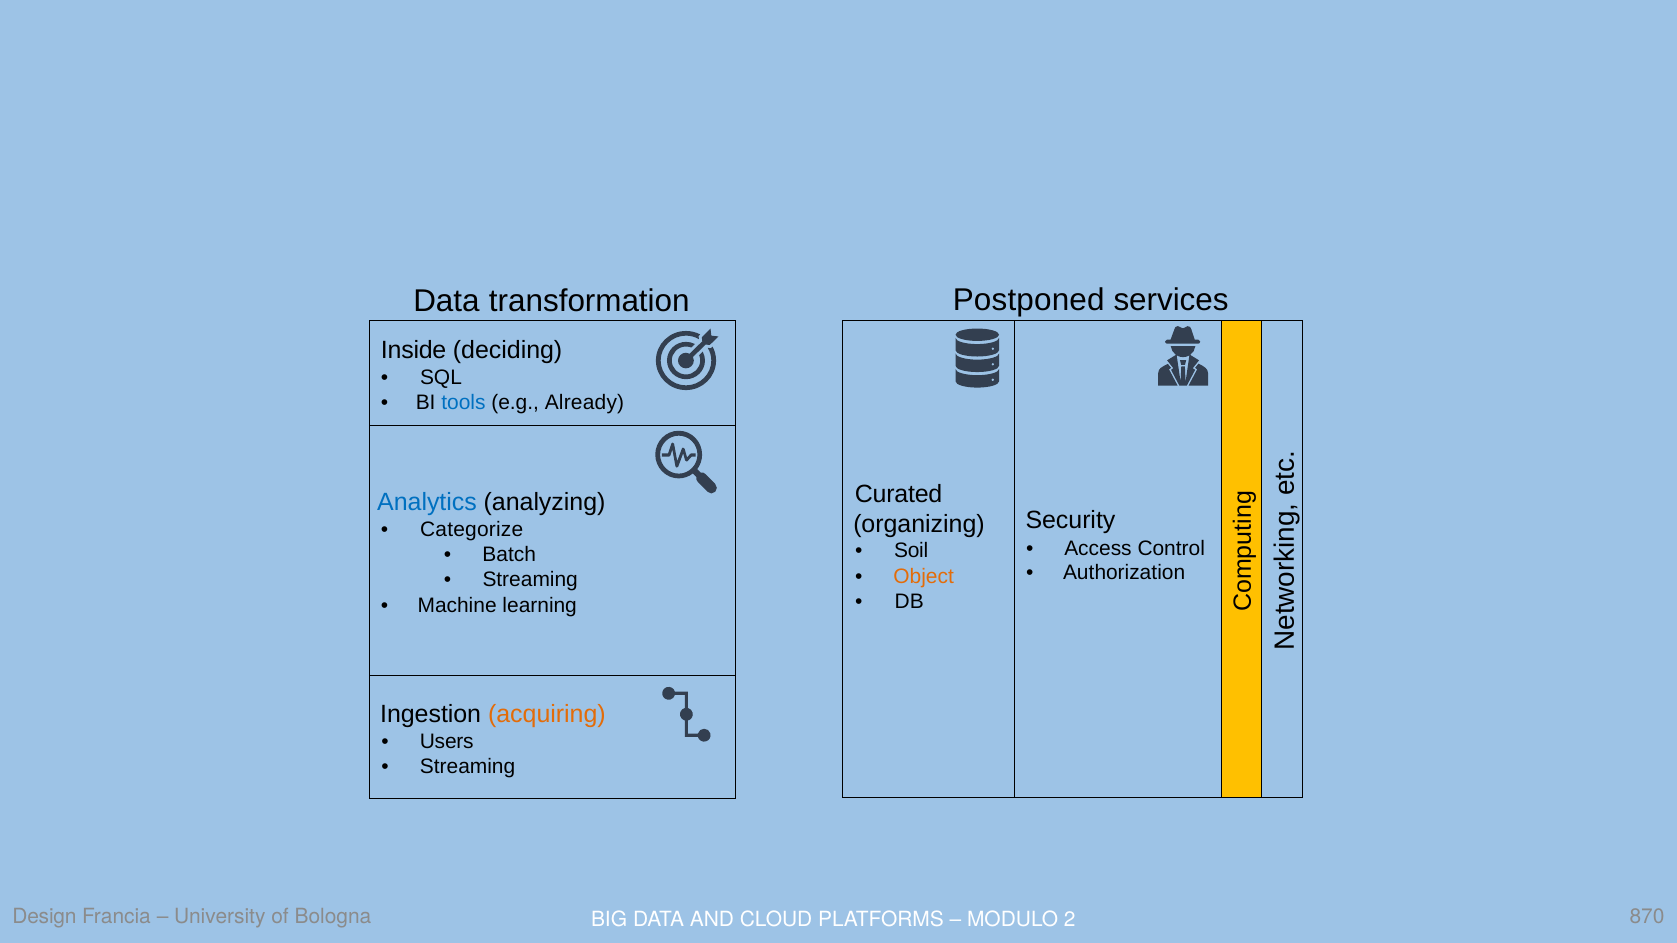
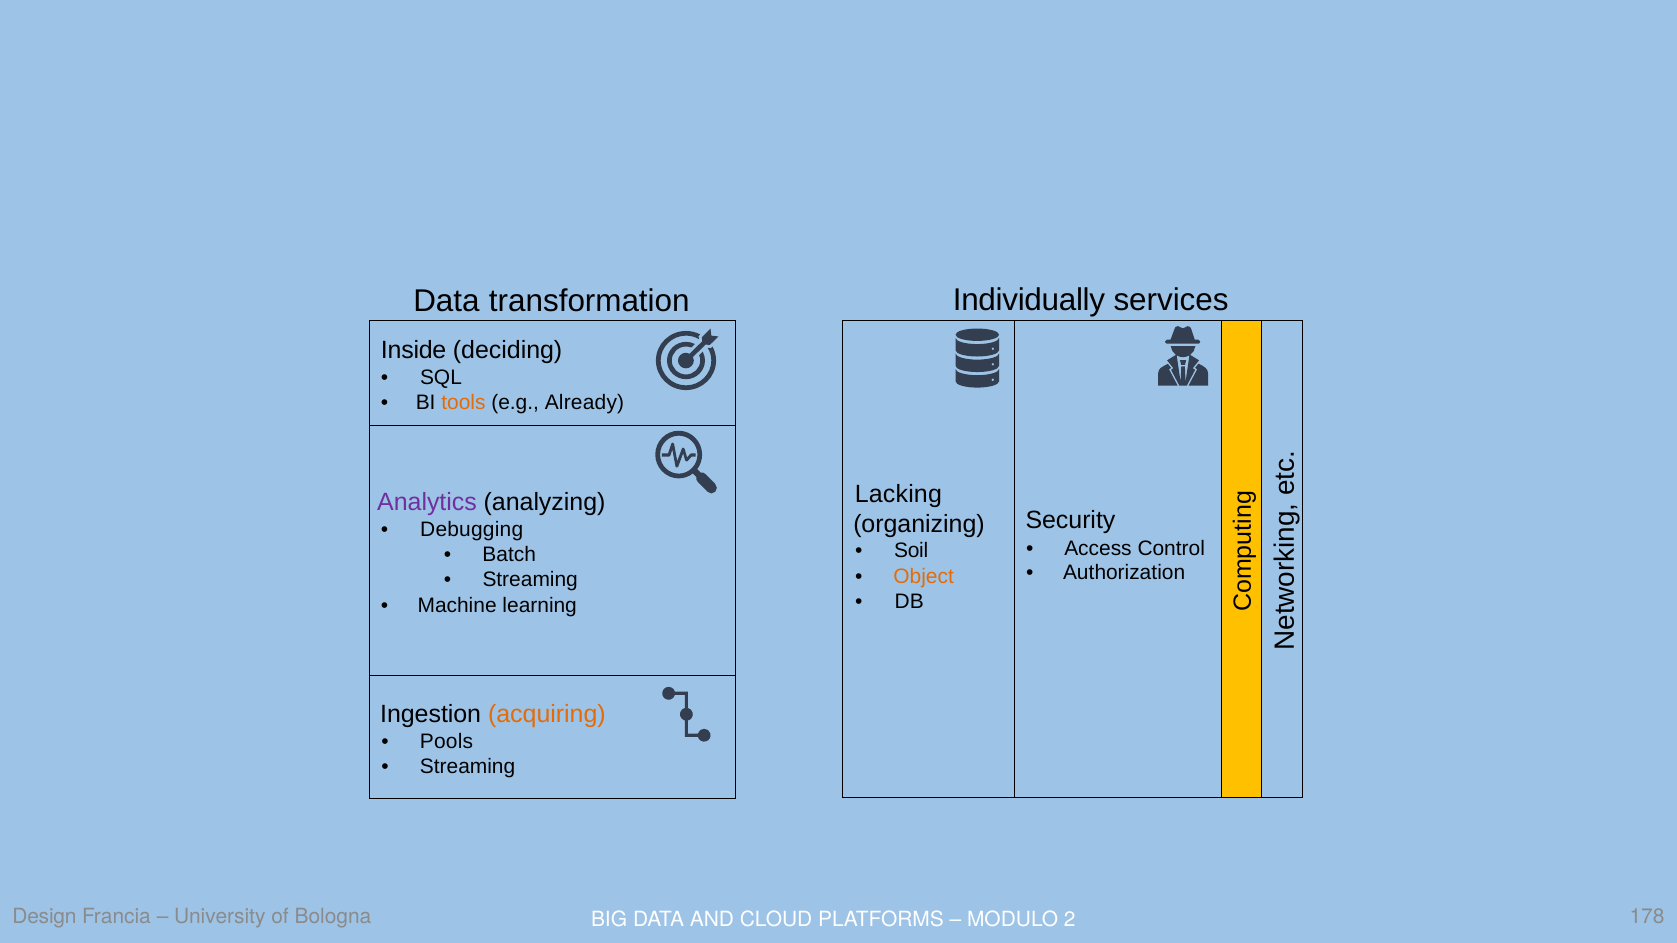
Postponed: Postponed -> Individually (1029, 300)
tools colour: blue -> orange (463, 403)
Curated: Curated -> Lacking (898, 495)
Analytics colour: blue -> purple (427, 502)
Categorize: Categorize -> Debugging (472, 530)
Users: Users -> Pools (447, 742)
870: 870 -> 178 (1647, 917)
